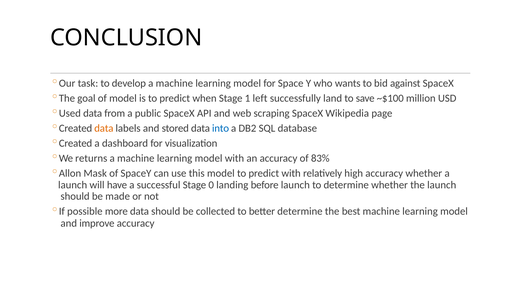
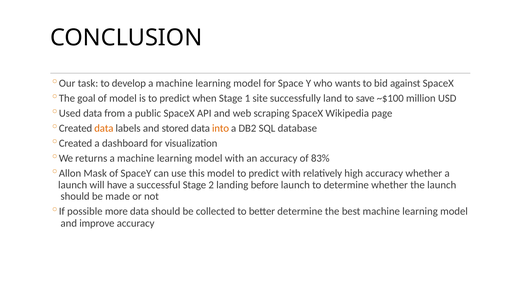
left: left -> site (260, 98)
into colour: blue -> orange (221, 128)
0: 0 -> 2 (211, 185)
